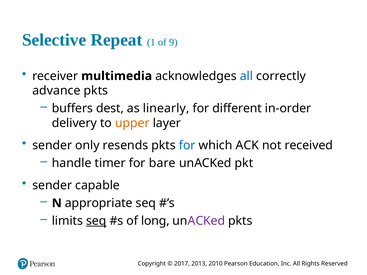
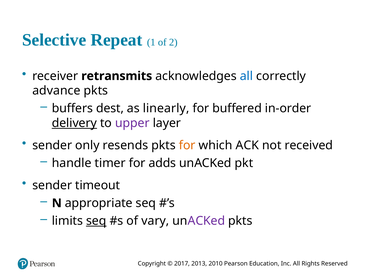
9: 9 -> 2 (173, 42)
multimedia: multimedia -> retransmits (117, 76)
different: different -> buffered (237, 109)
delivery underline: none -> present (74, 123)
upper colour: orange -> purple (132, 123)
for colour: blue -> orange (187, 146)
bare: bare -> adds (162, 163)
capable: capable -> timeout (98, 186)
long: long -> vary (155, 221)
